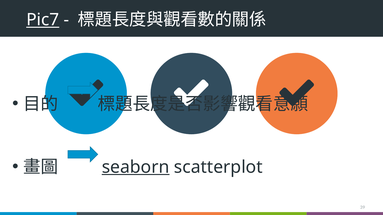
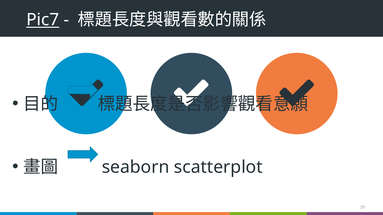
seaborn underline: present -> none (136, 167)
